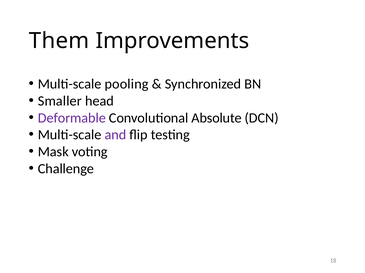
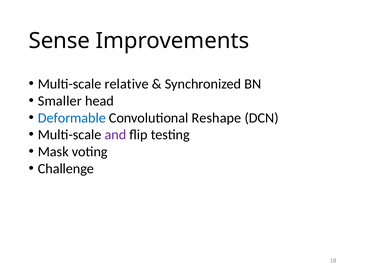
Them: Them -> Sense (59, 41)
pooling: pooling -> relative (127, 84)
Deformable colour: purple -> blue (72, 118)
Absolute: Absolute -> Reshape (216, 118)
